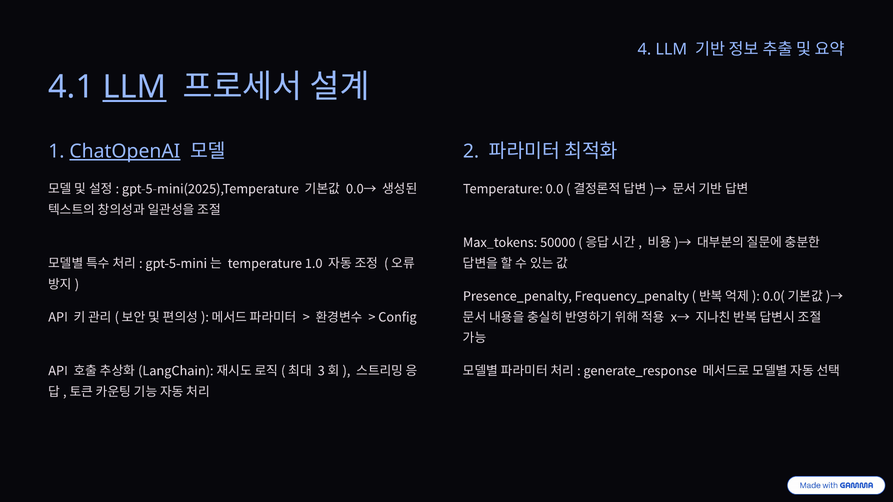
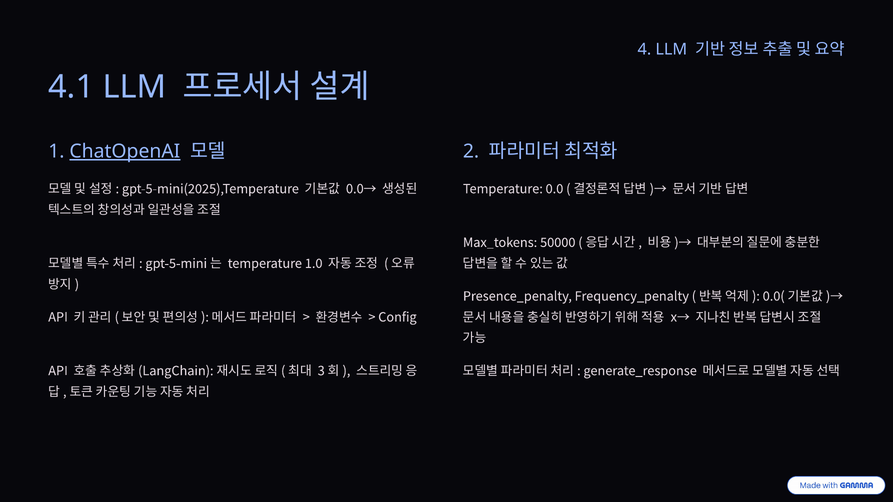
LLM underline: present -> none (135, 87)
